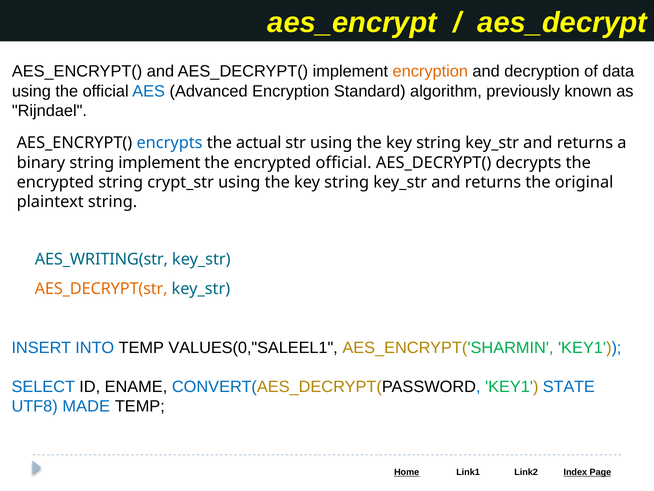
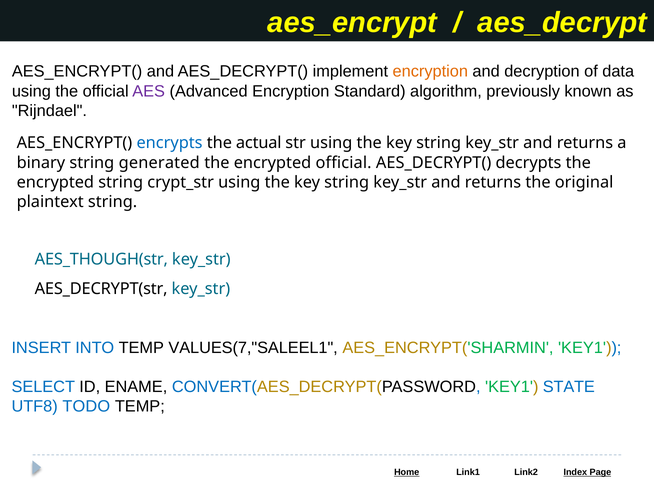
AES colour: blue -> purple (149, 91)
string implement: implement -> generated (159, 163)
AES_WRITING(str: AES_WRITING(str -> AES_THOUGH(str (101, 259)
AES_DECRYPT(str colour: orange -> black (101, 288)
VALUES(0,"SALEEL1: VALUES(0,"SALEEL1 -> VALUES(7,"SALEEL1 (253, 347)
MADE: MADE -> TODO (86, 406)
